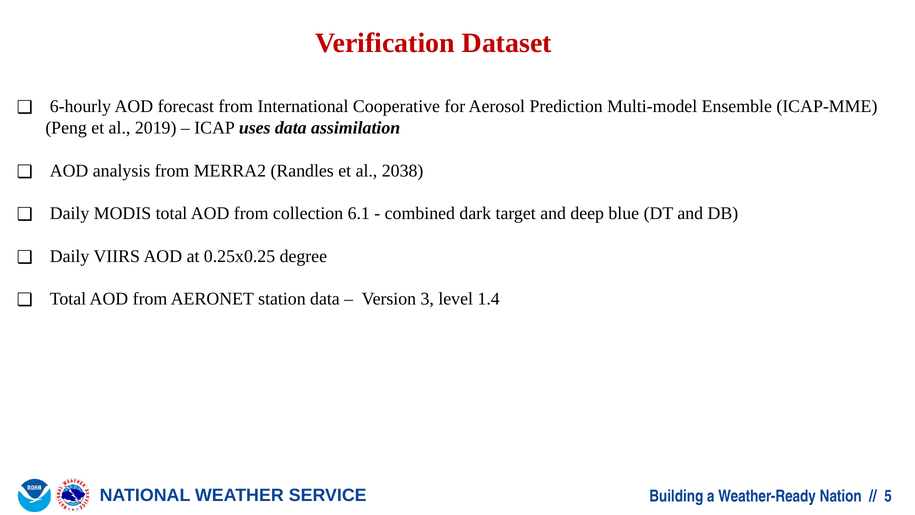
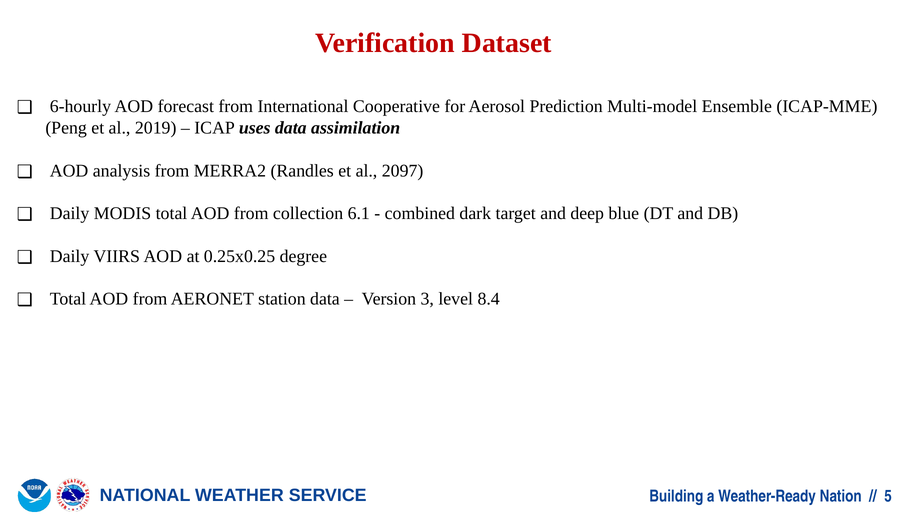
2038: 2038 -> 2097 (403, 171)
1.4: 1.4 -> 8.4 (489, 299)
